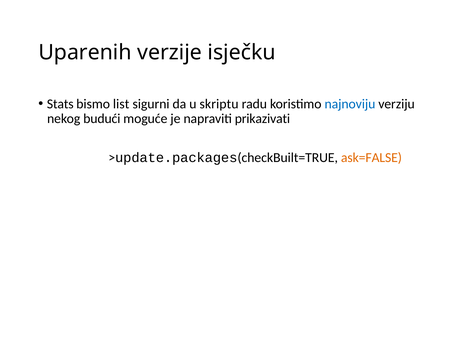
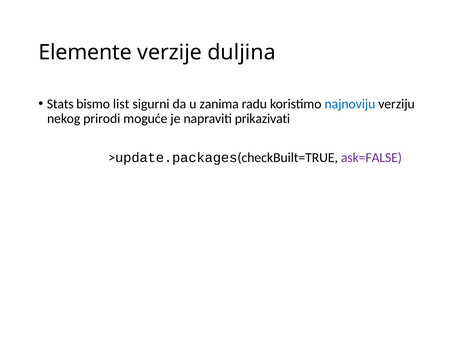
Uparenih: Uparenih -> Elemente (85, 52)
isječku: isječku -> duljina (242, 52)
skriptu: skriptu -> zanima (219, 104)
budući: budući -> prirodi (102, 118)
ask=FALSE colour: orange -> purple (371, 157)
